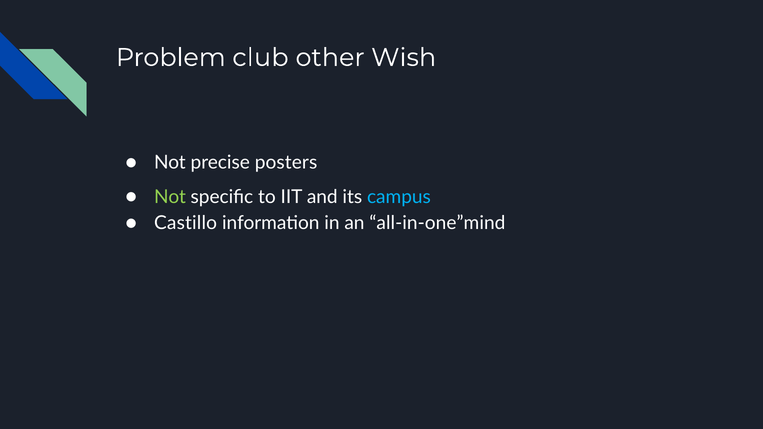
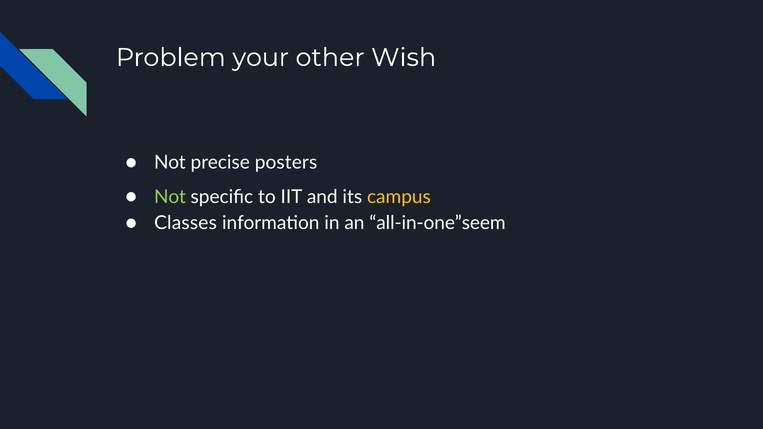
club: club -> your (261, 58)
campus colour: light blue -> yellow (399, 197)
Castillo: Castillo -> Classes (186, 223)
all-in-one”mind: all-in-one”mind -> all-in-one”seem (438, 223)
